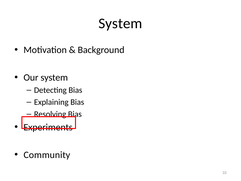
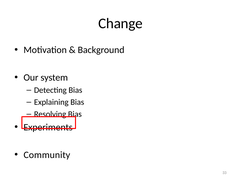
System: System -> Change (121, 23)
